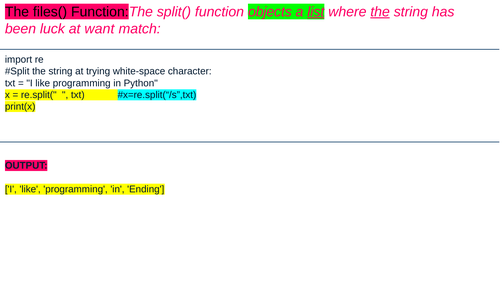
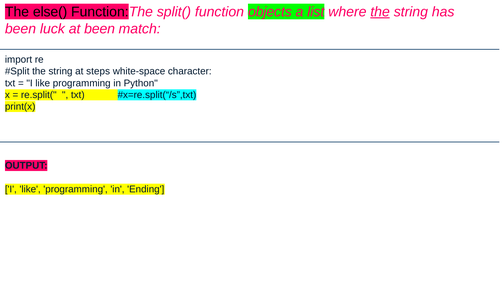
files(: files( -> else( (50, 12)
list underline: present -> none (316, 12)
at want: want -> been (100, 29)
trying: trying -> steps (98, 71)
